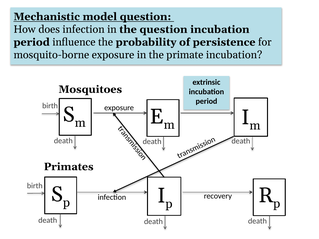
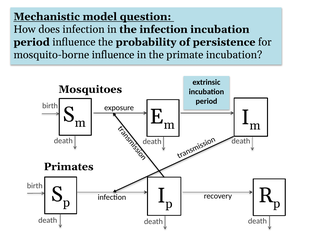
the question: question -> infection (164, 29)
mosquito-borne exposure: exposure -> influence (113, 55)
